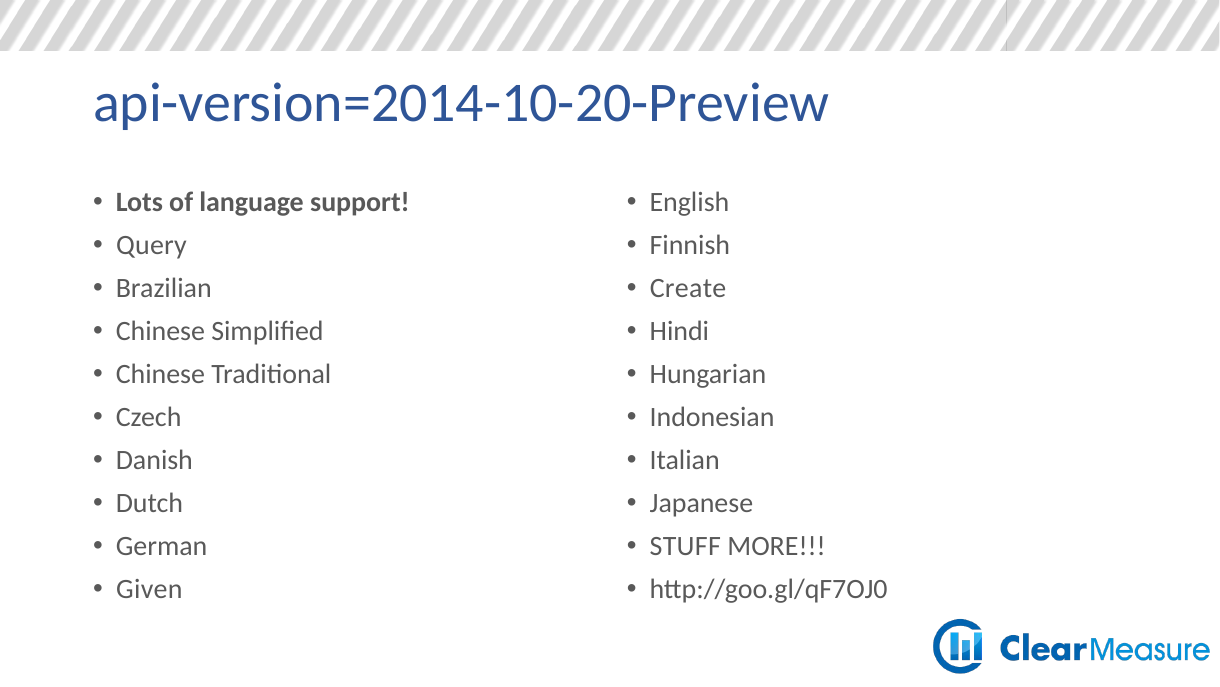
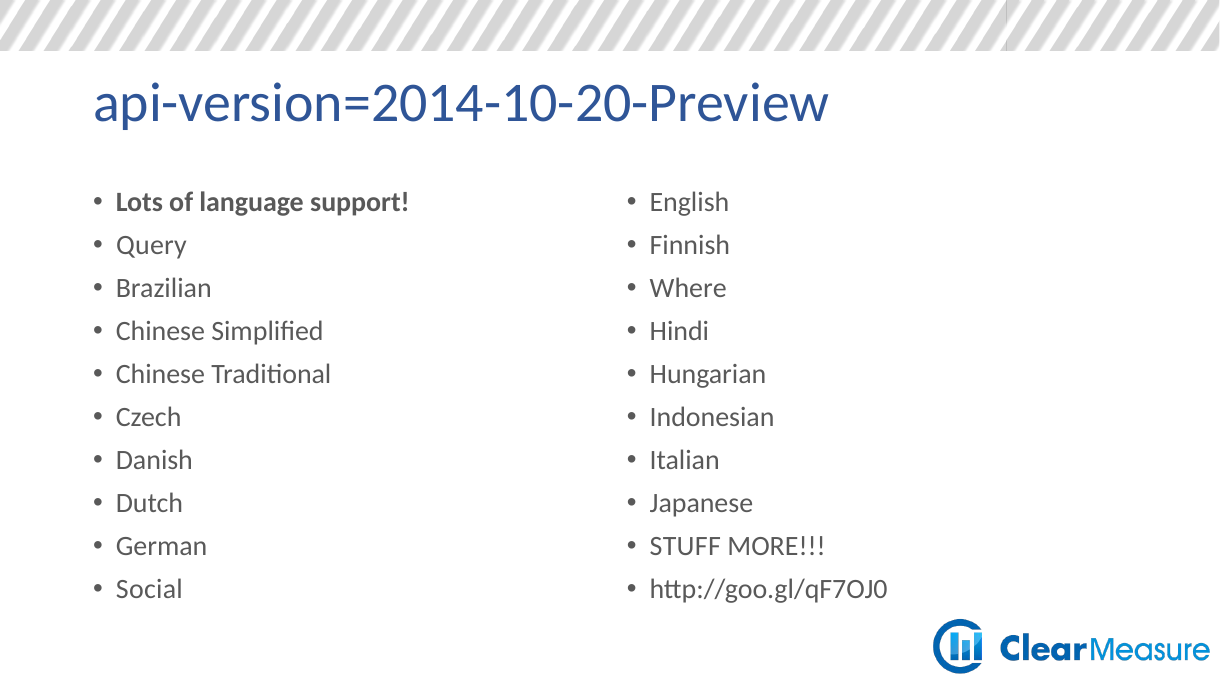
Create: Create -> Where (688, 288)
Given: Given -> Social (149, 588)
